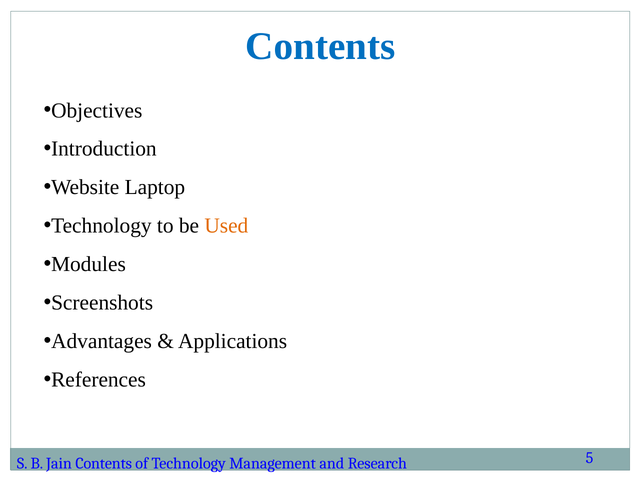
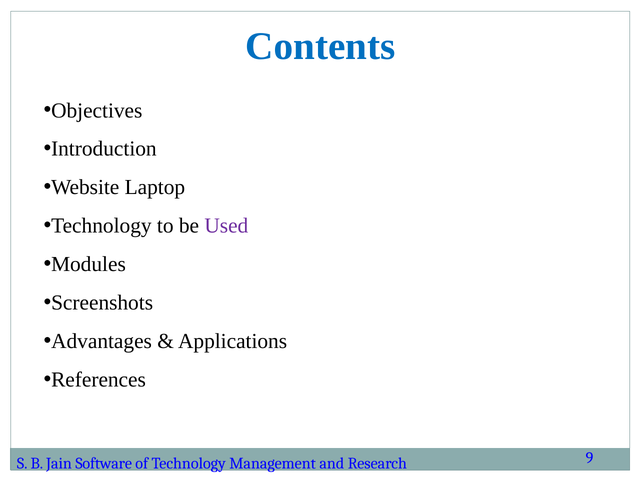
Used colour: orange -> purple (226, 226)
Jain Contents: Contents -> Software (104, 463)
5: 5 -> 9 (589, 458)
